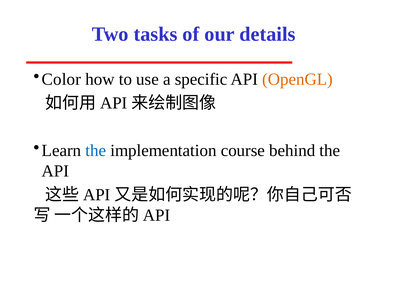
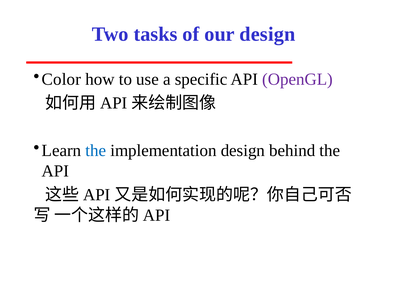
our details: details -> design (267, 34)
OpenGL colour: orange -> purple (298, 79)
implementation course: course -> design (243, 150)
